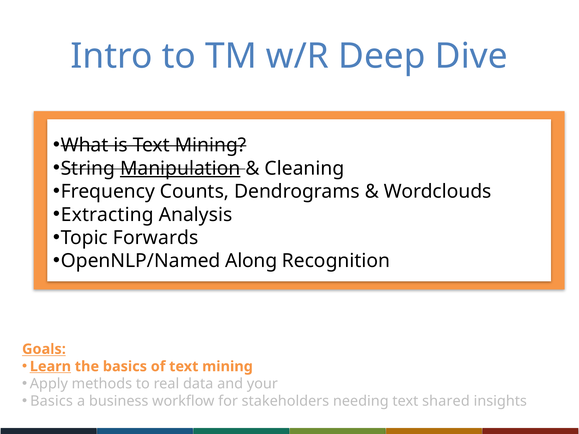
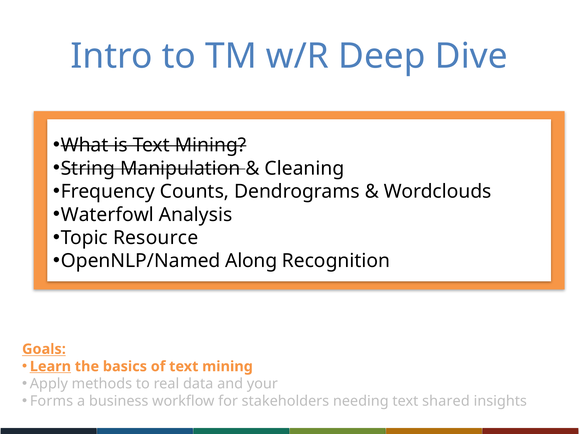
Manipulation underline: present -> none (180, 168)
Extracting: Extracting -> Waterfowl (107, 215)
Forwards: Forwards -> Resource (156, 238)
Basics: Basics -> Forms (51, 401)
